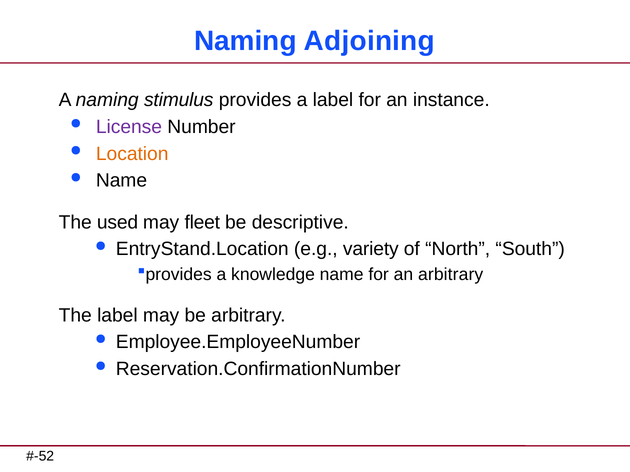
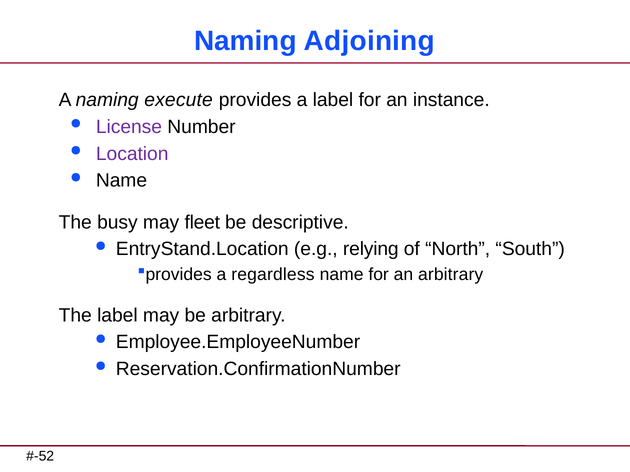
stimulus: stimulus -> execute (179, 100)
Location colour: orange -> purple (132, 154)
used: used -> busy (117, 222)
variety: variety -> relying (371, 249)
knowledge: knowledge -> regardless (273, 275)
